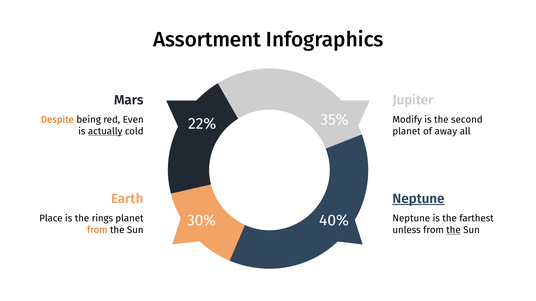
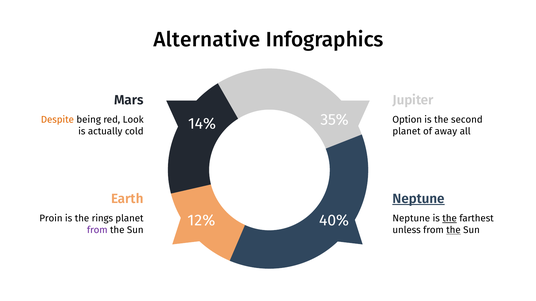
Assortment: Assortment -> Alternative (207, 40)
Even: Even -> Look (133, 120)
Modify: Modify -> Option (407, 120)
22%: 22% -> 14% (202, 124)
actually underline: present -> none (105, 132)
30%: 30% -> 12% (202, 221)
Place: Place -> Proin (51, 219)
the underline: none -> present (450, 219)
from colour: orange -> purple (97, 230)
